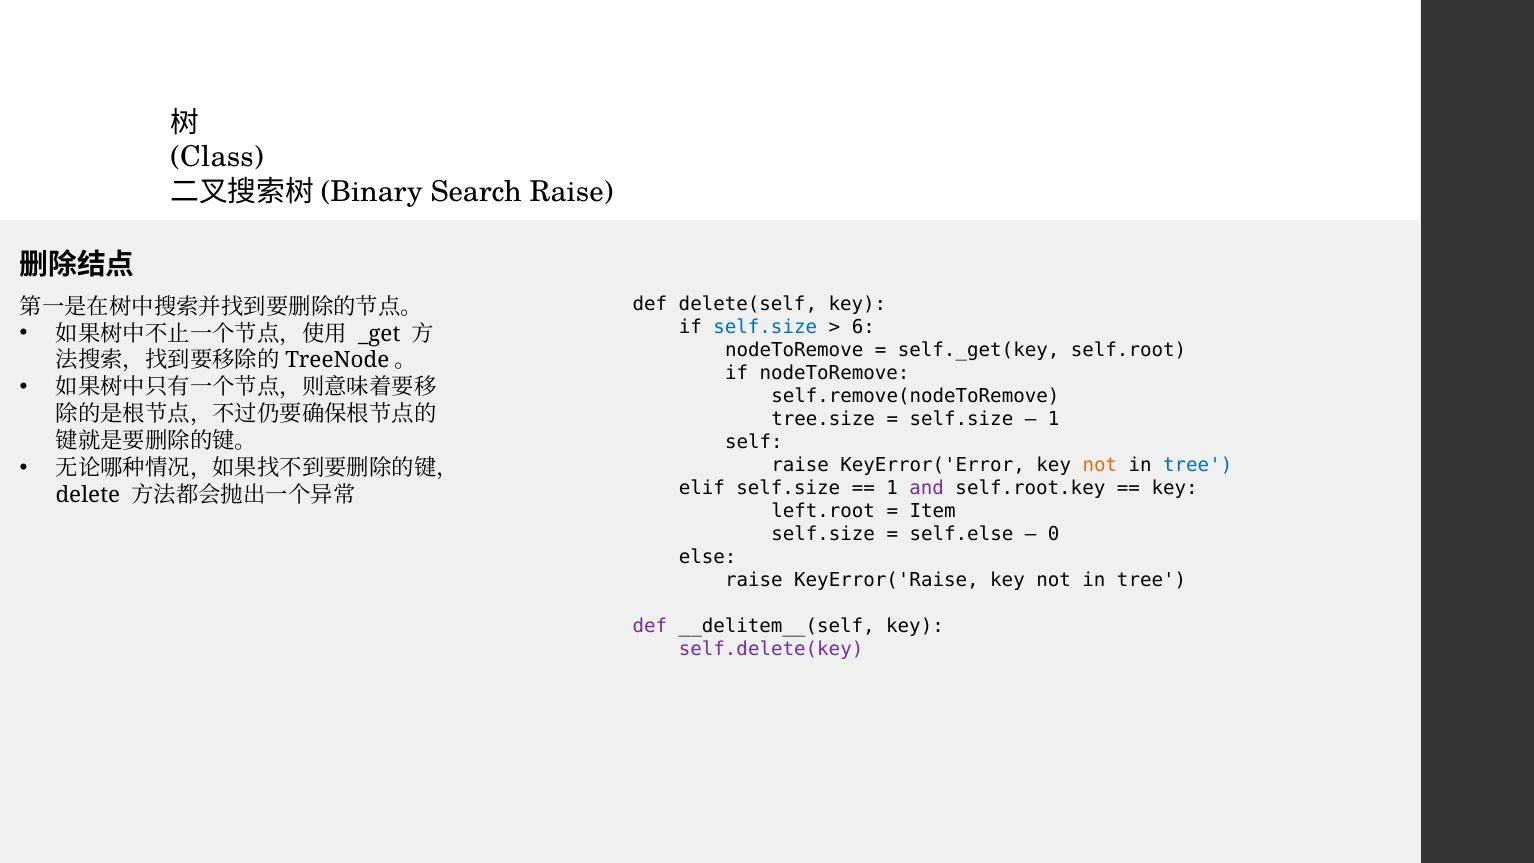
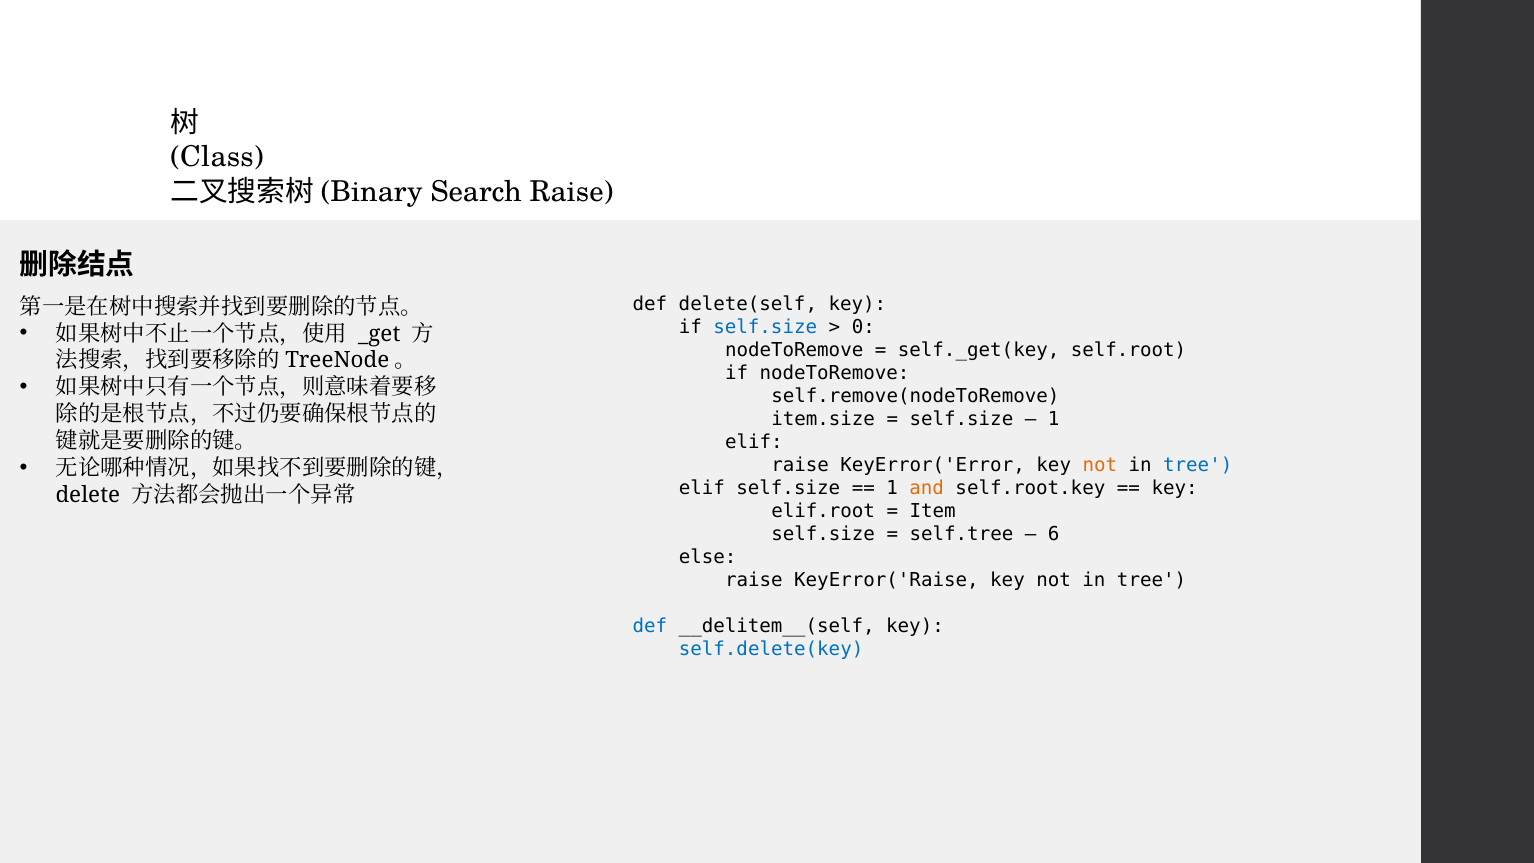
6: 6 -> 0 (863, 327)
tree.size: tree.size -> item.size (823, 419)
self: self -> elif (754, 442)
and colour: purple -> orange (927, 488)
left.root: left.root -> elif.root (823, 511)
self.else: self.else -> self.tree (961, 534)
0: 0 -> 6 (1054, 534)
def colour: purple -> blue (650, 626)
self.delete(key colour: purple -> blue (771, 649)
